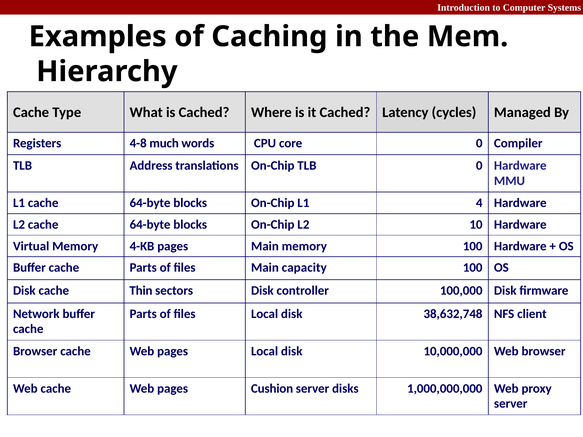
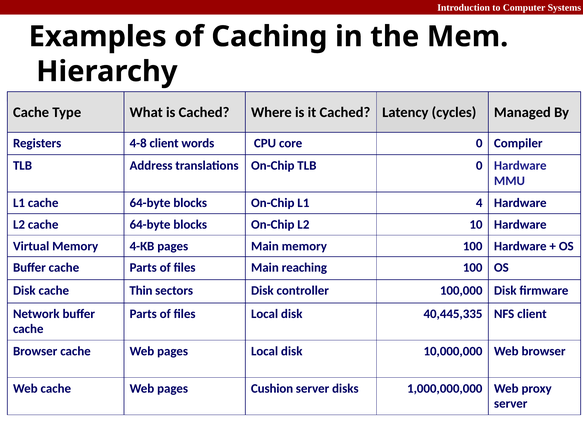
4-8 much: much -> client (164, 143)
capacity: capacity -> reaching (304, 268)
38,632,748: 38,632,748 -> 40,445,335 (453, 314)
